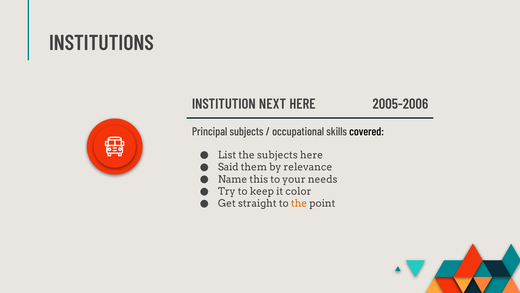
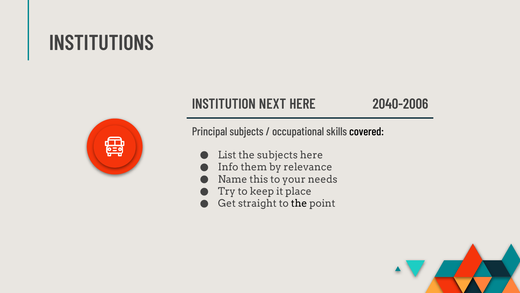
2005-2006: 2005-2006 -> 2040-2006 (400, 104)
Said: Said -> Info (228, 167)
color: color -> place (298, 191)
the colour: orange -> black (299, 203)
